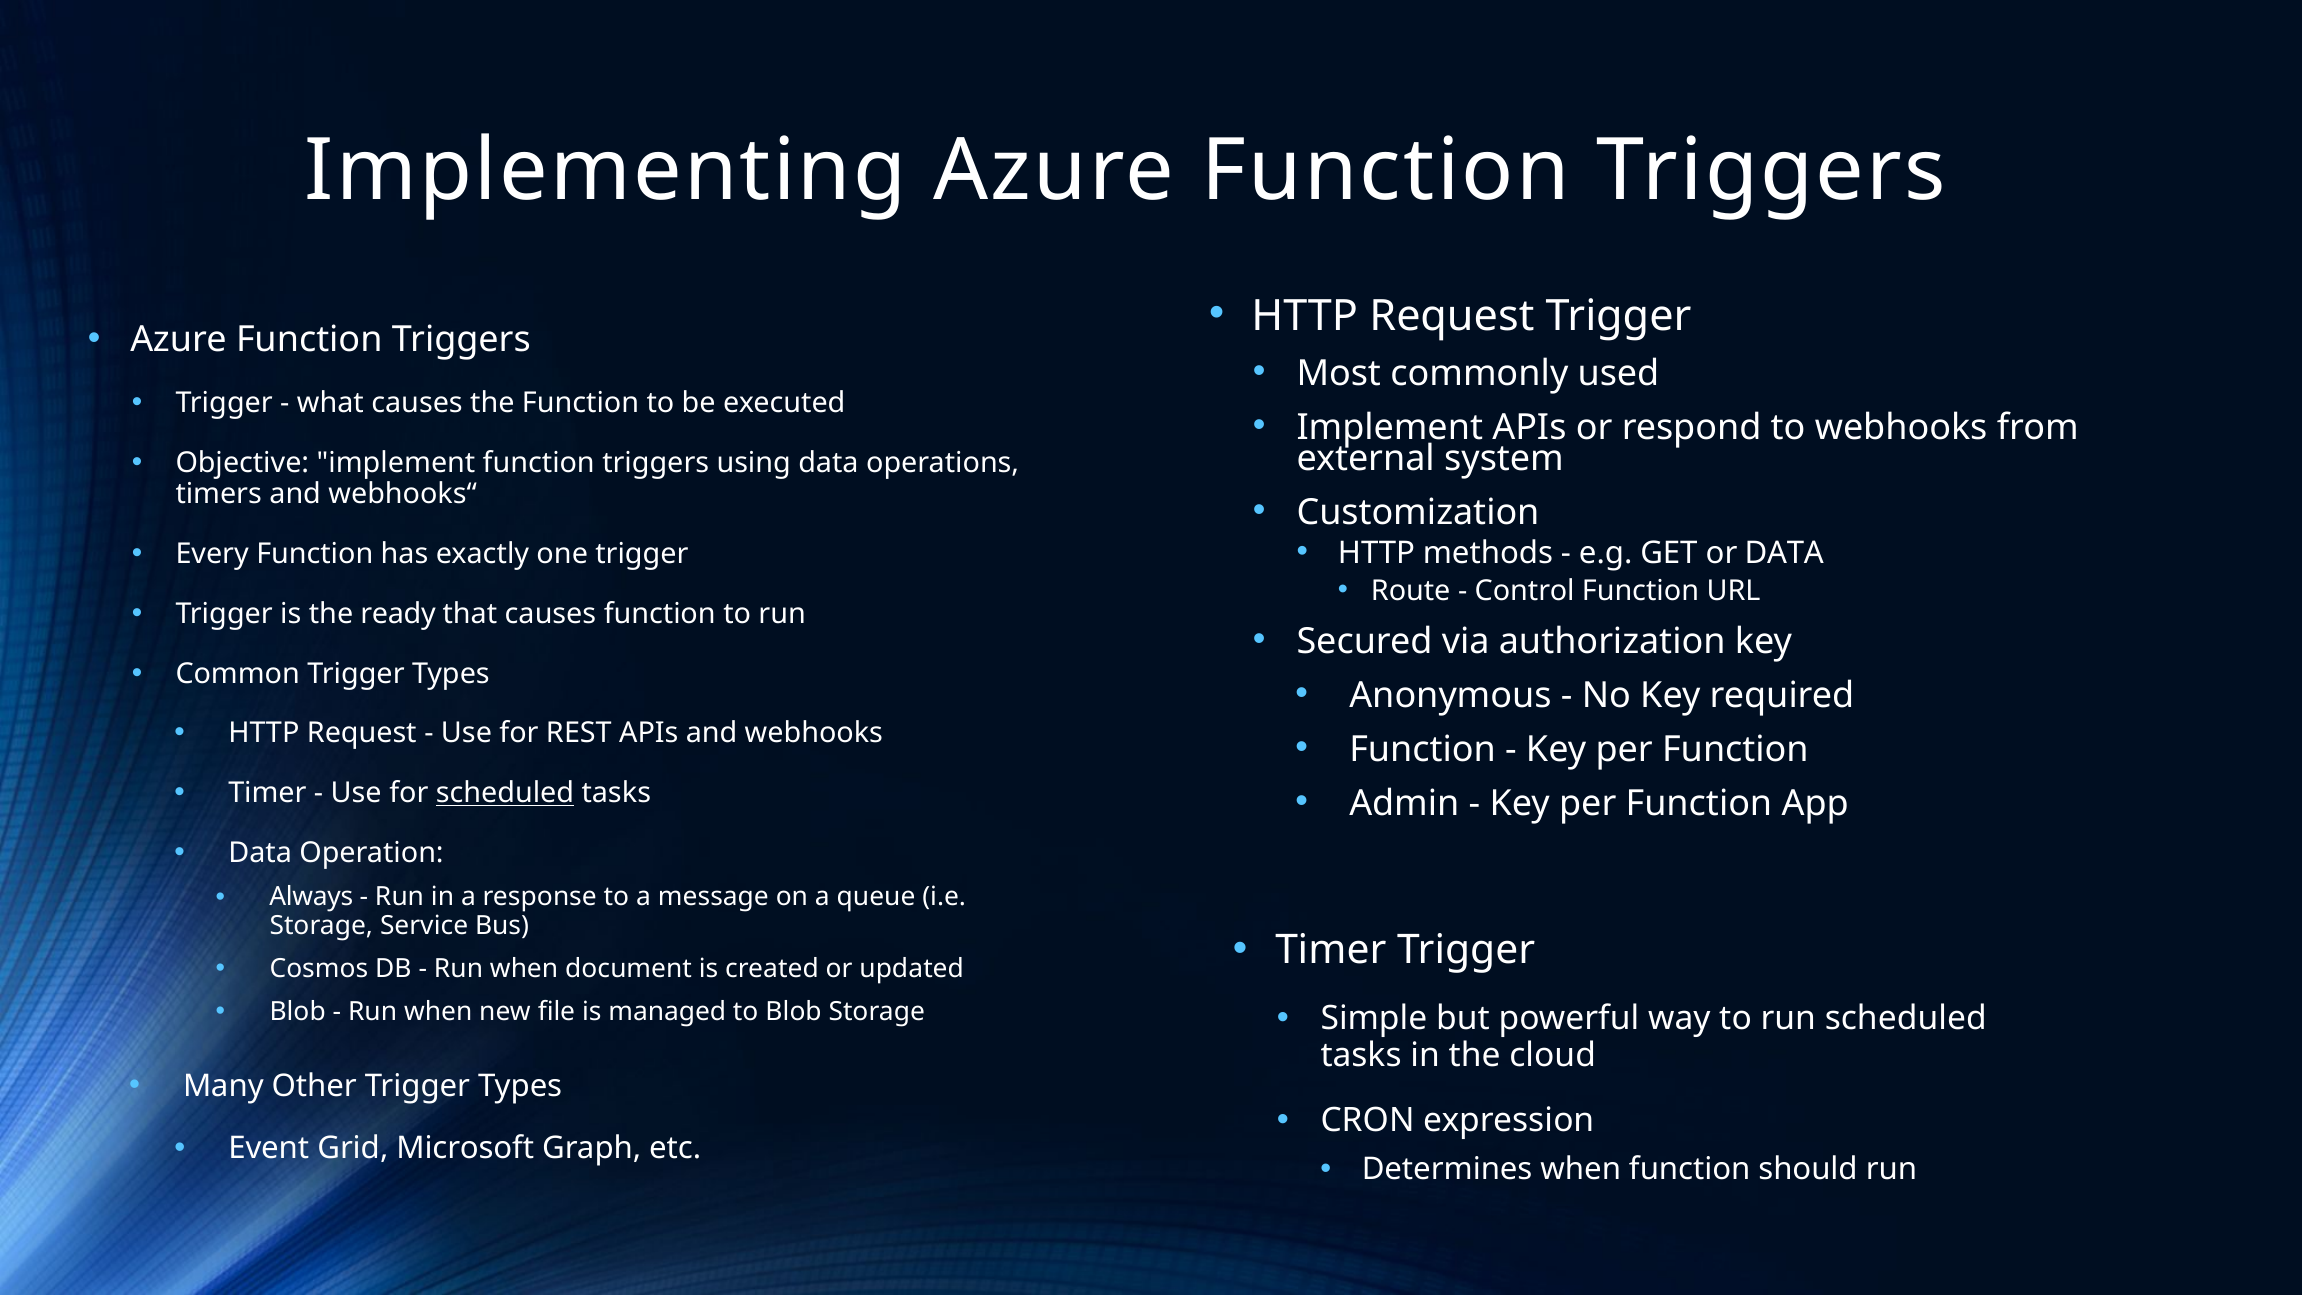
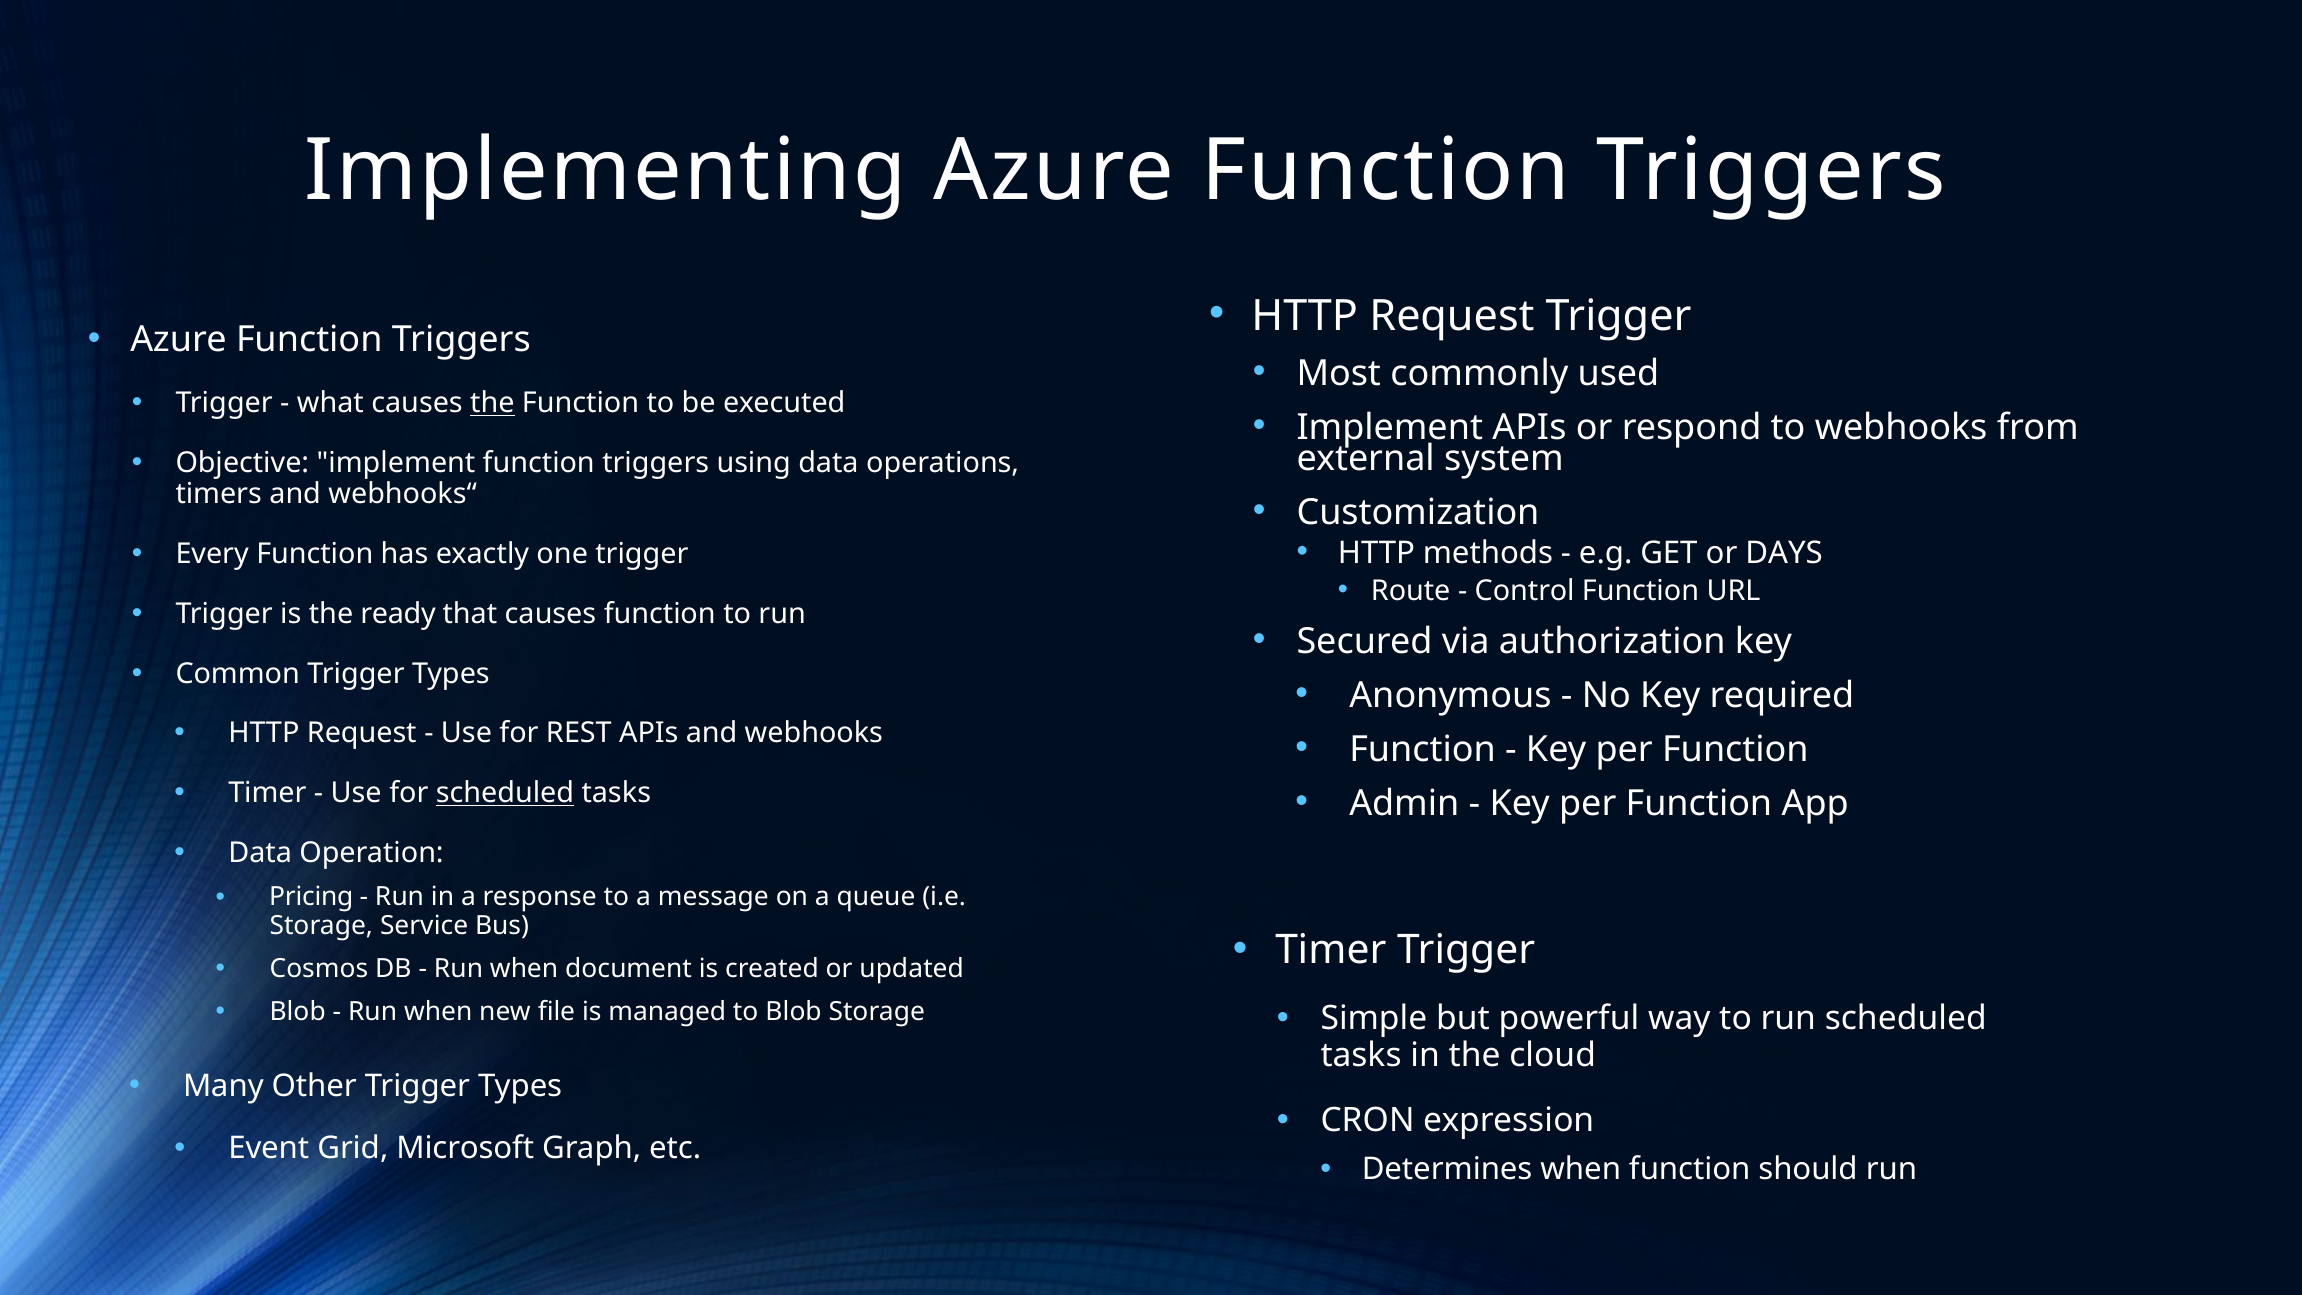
the underline: none -> present (492, 403)
or DATA: DATA -> DAYS (1784, 554)
Always: Always -> Pricing (311, 897)
